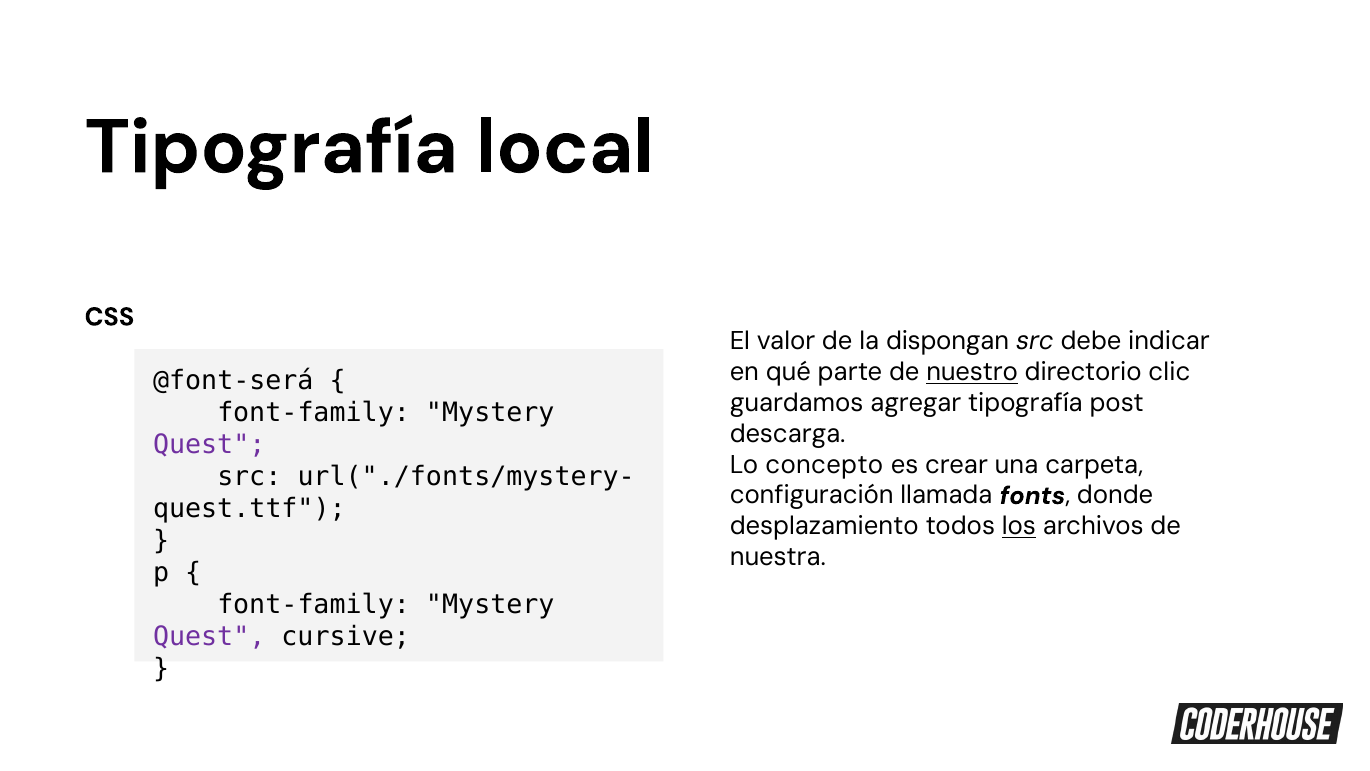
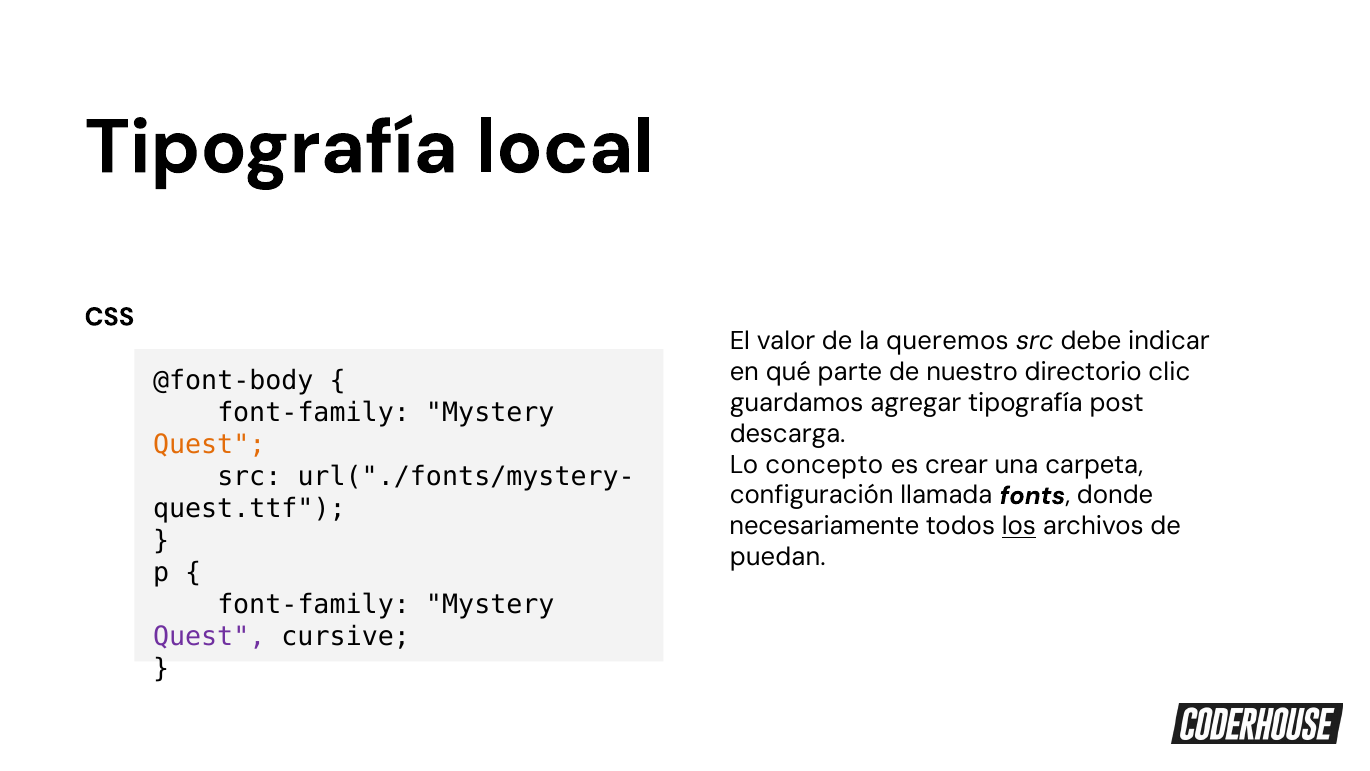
dispongan: dispongan -> queremos (947, 341)
nuestro underline: present -> none (972, 372)
@font-será: @font-será -> @font-body (233, 380)
Quest colour: purple -> orange (209, 444)
desplazamiento: desplazamiento -> necesariamente (824, 526)
nuestra: nuestra -> puedan (778, 557)
